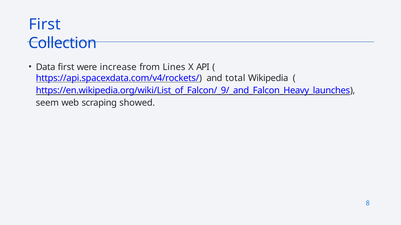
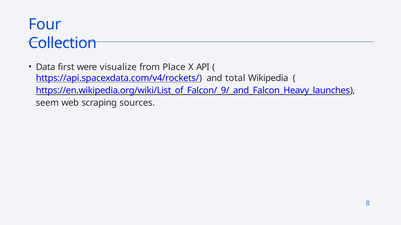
First: First -> Four (45, 25)
increase: increase -> visualize (118, 67)
Lines: Lines -> Place (174, 67)
showed: showed -> sources (137, 103)
